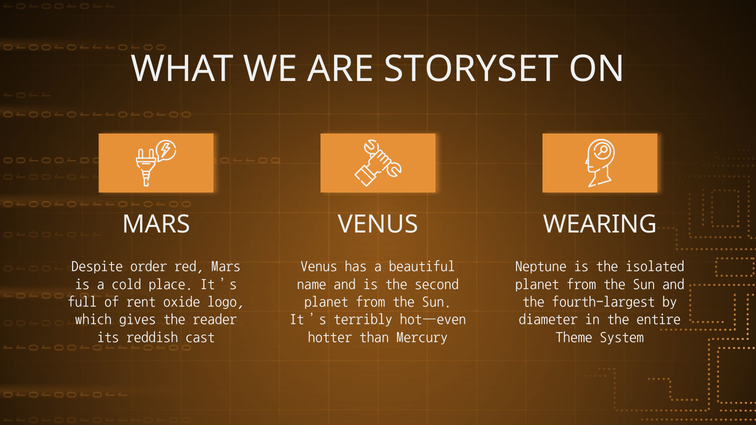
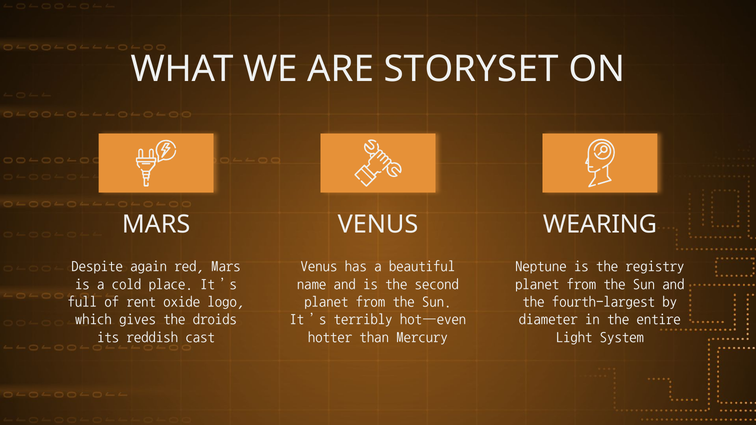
order: order -> again (149, 266)
isolated: isolated -> registry (655, 266)
reader: reader -> droids (215, 319)
Theme: Theme -> Light (574, 337)
